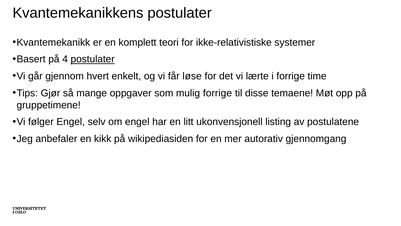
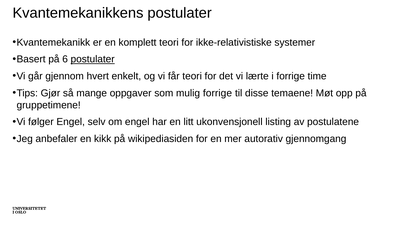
4: 4 -> 6 (65, 59)
får løse: løse -> teori (192, 76)
